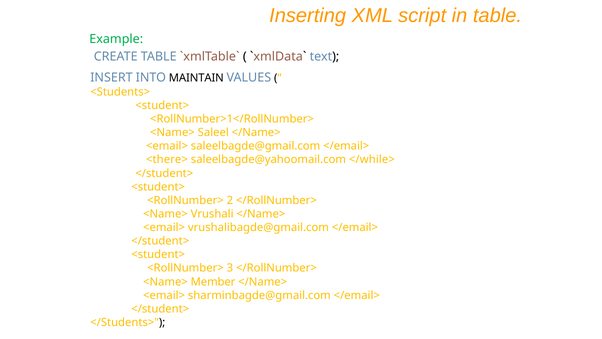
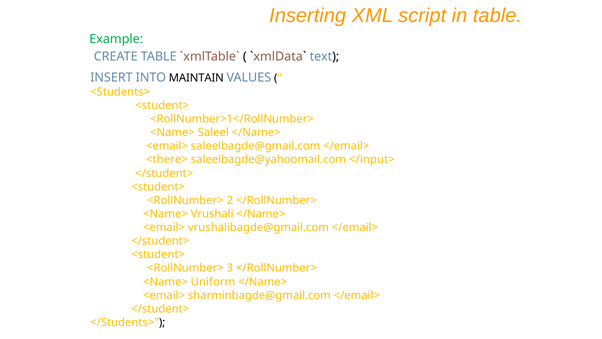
</while>: </while> -> </input> (372, 160)
Member: Member -> Uniform (213, 281)
